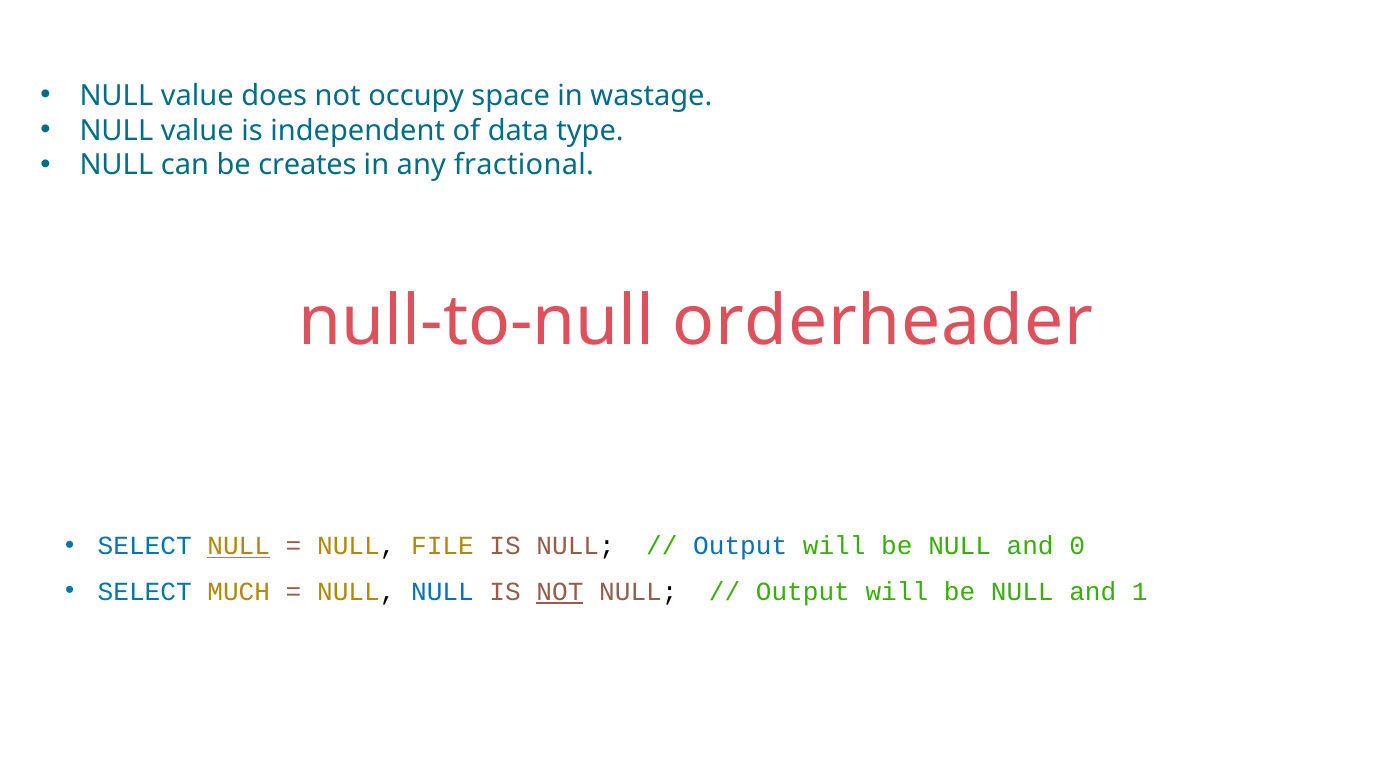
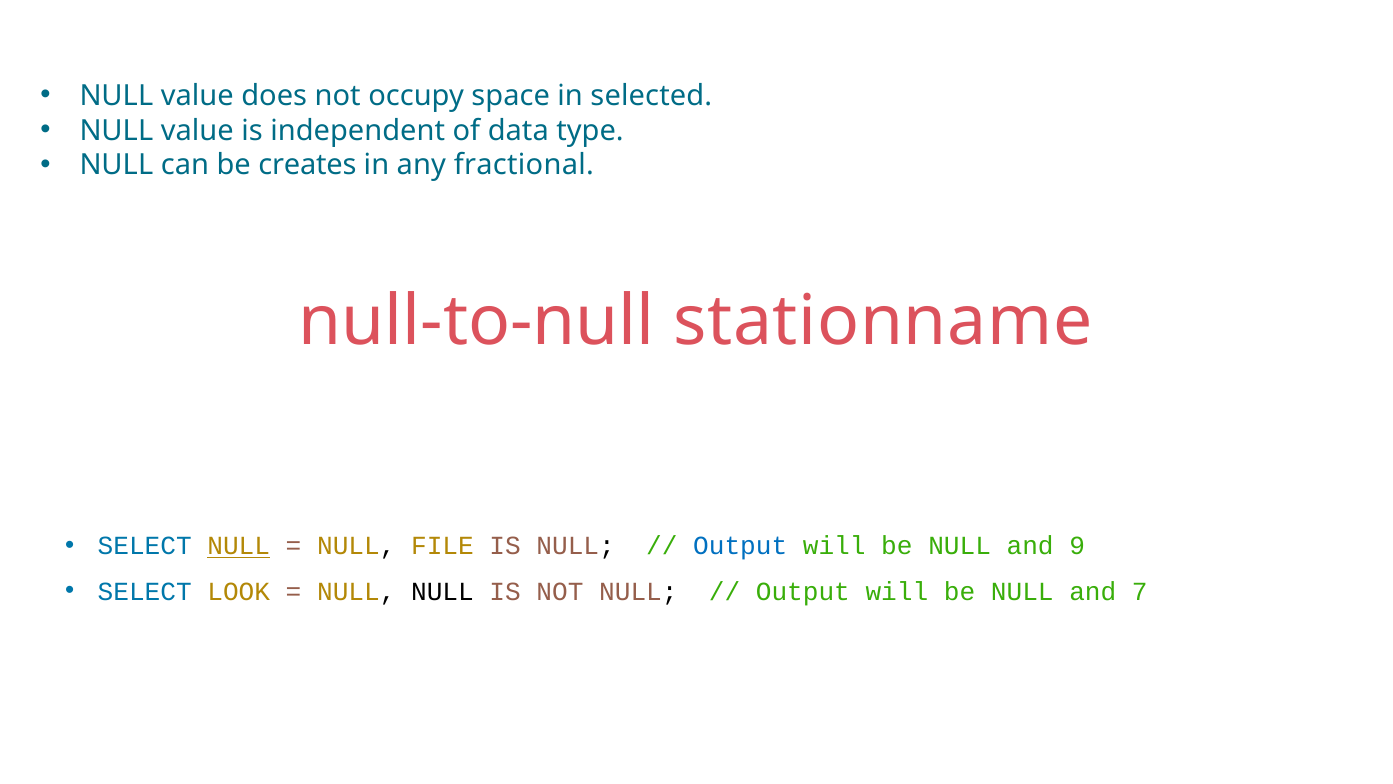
wastage: wastage -> selected (651, 96)
orderheader: orderheader -> stationname (883, 322)
0: 0 -> 9 (1077, 546)
MUCH: MUCH -> LOOK (239, 591)
NULL colour: blue -> black (442, 591)
NOT underline: present -> none (560, 591)
1: 1 -> 7 (1140, 591)
